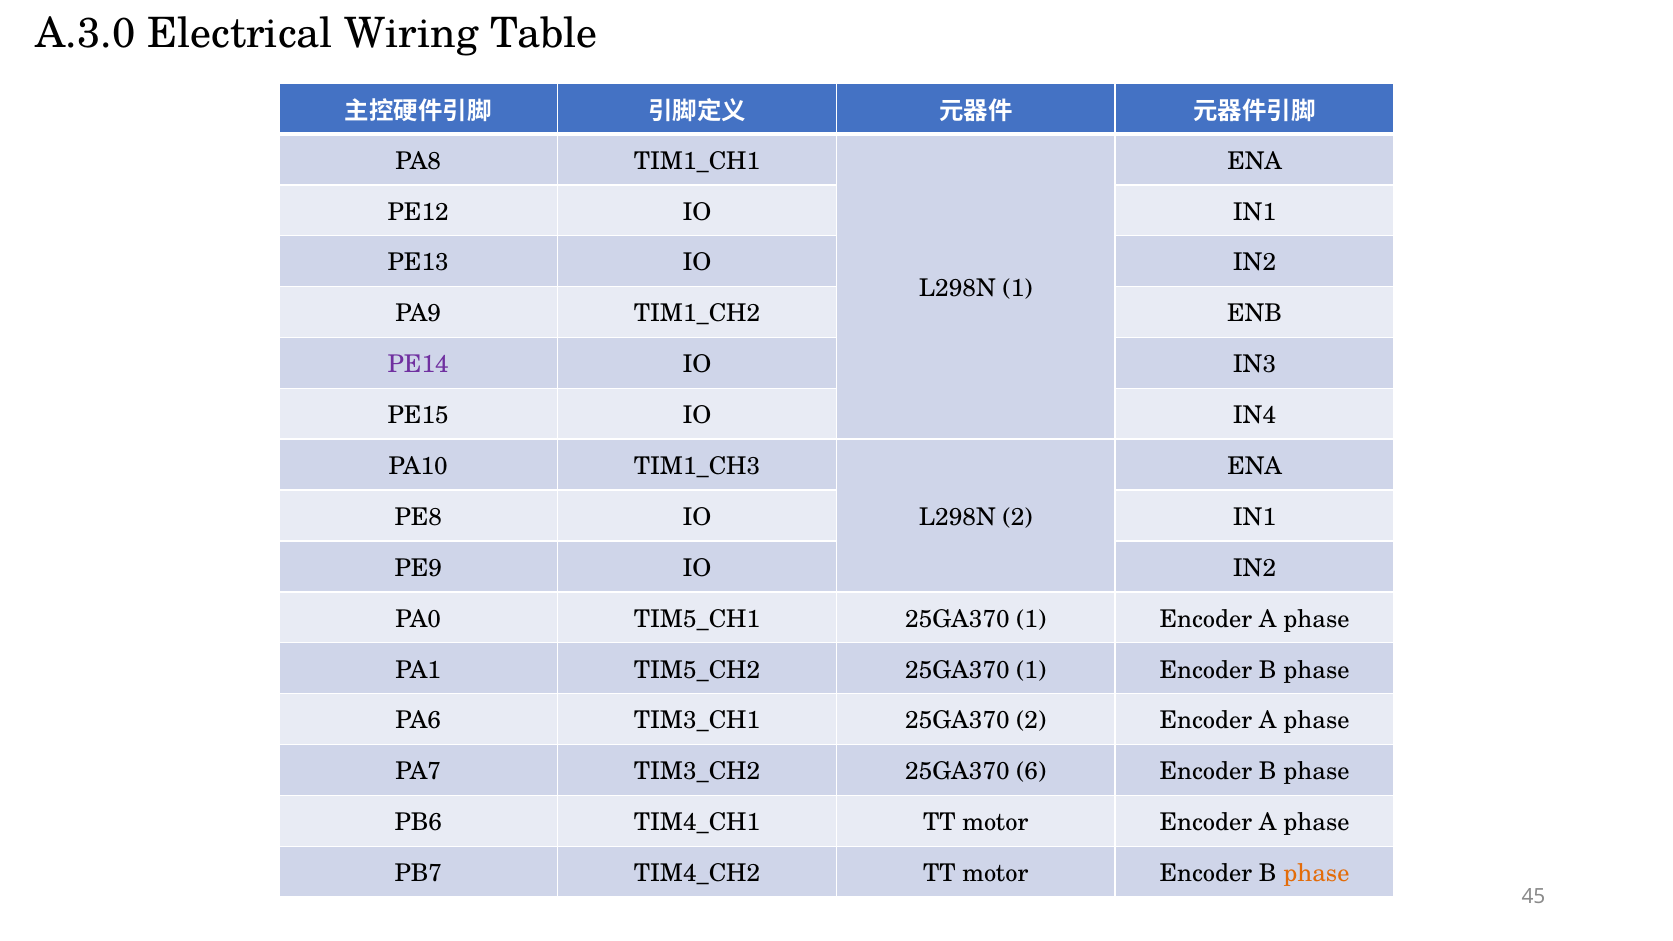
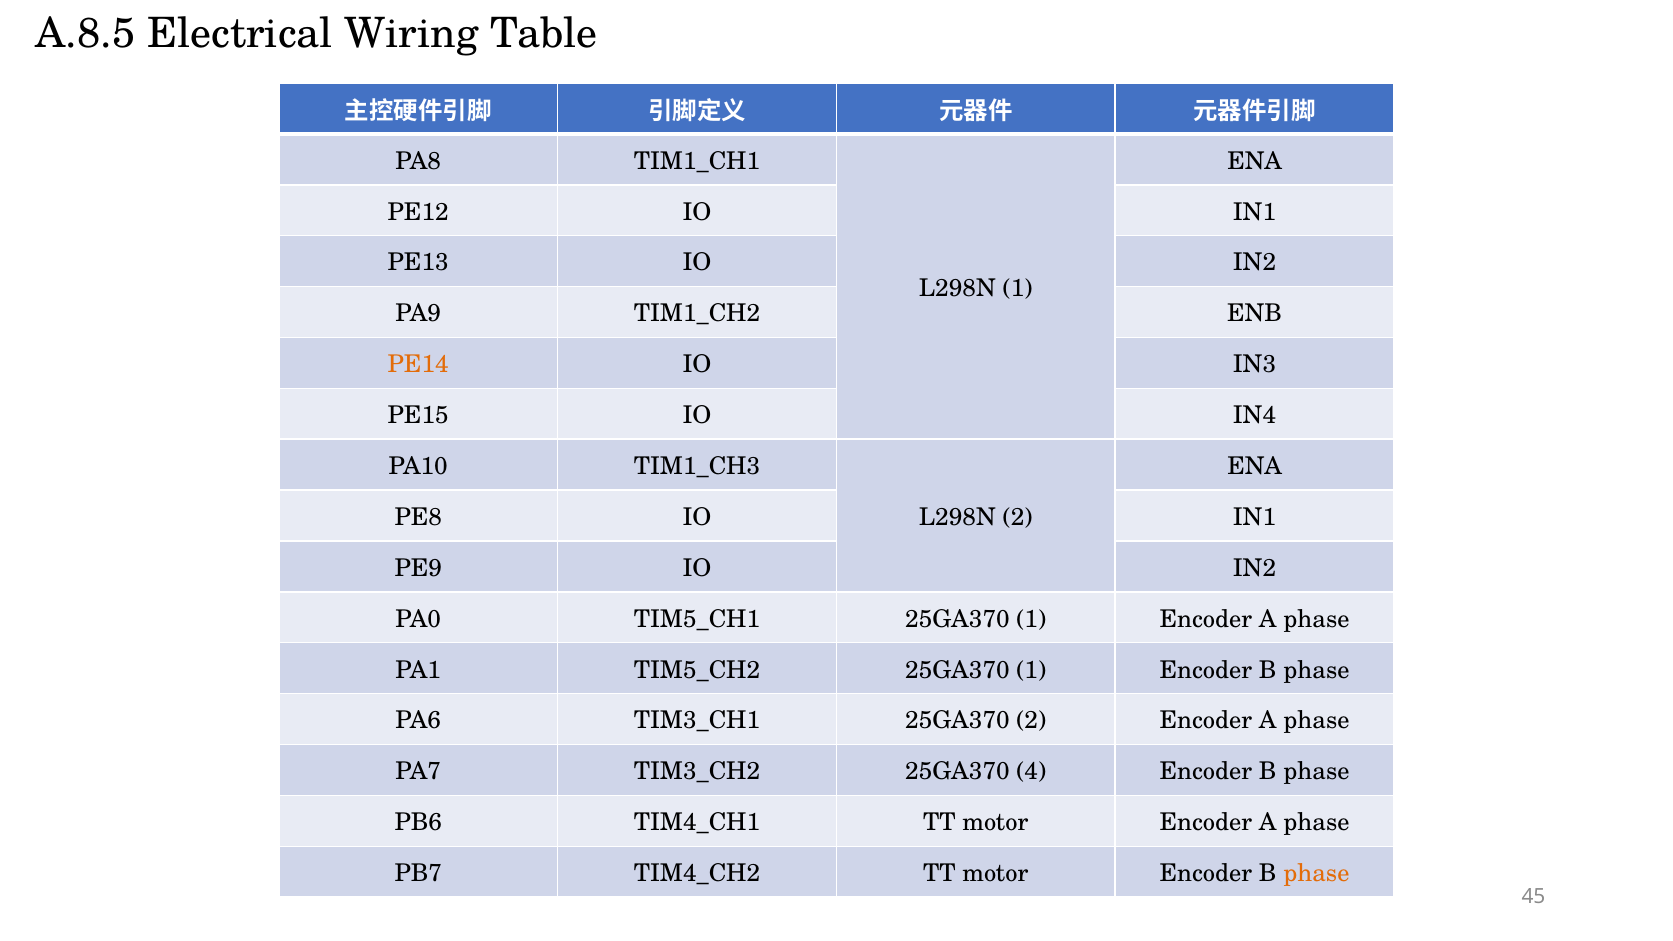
A.3.0: A.3.0 -> A.8.5 (86, 34)
PE14 colour: purple -> orange (418, 365)
6: 6 -> 4 (1031, 772)
